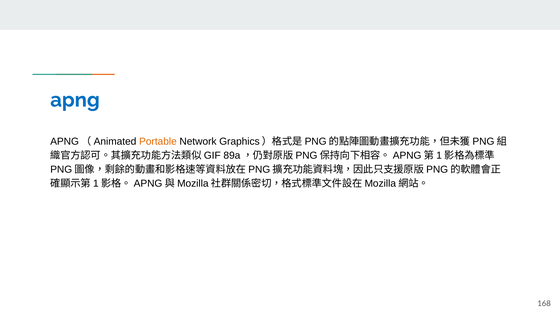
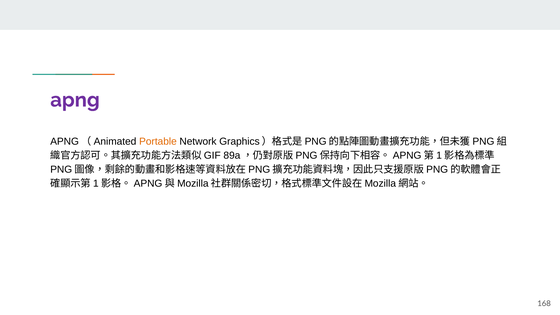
apng colour: blue -> purple (75, 100)
